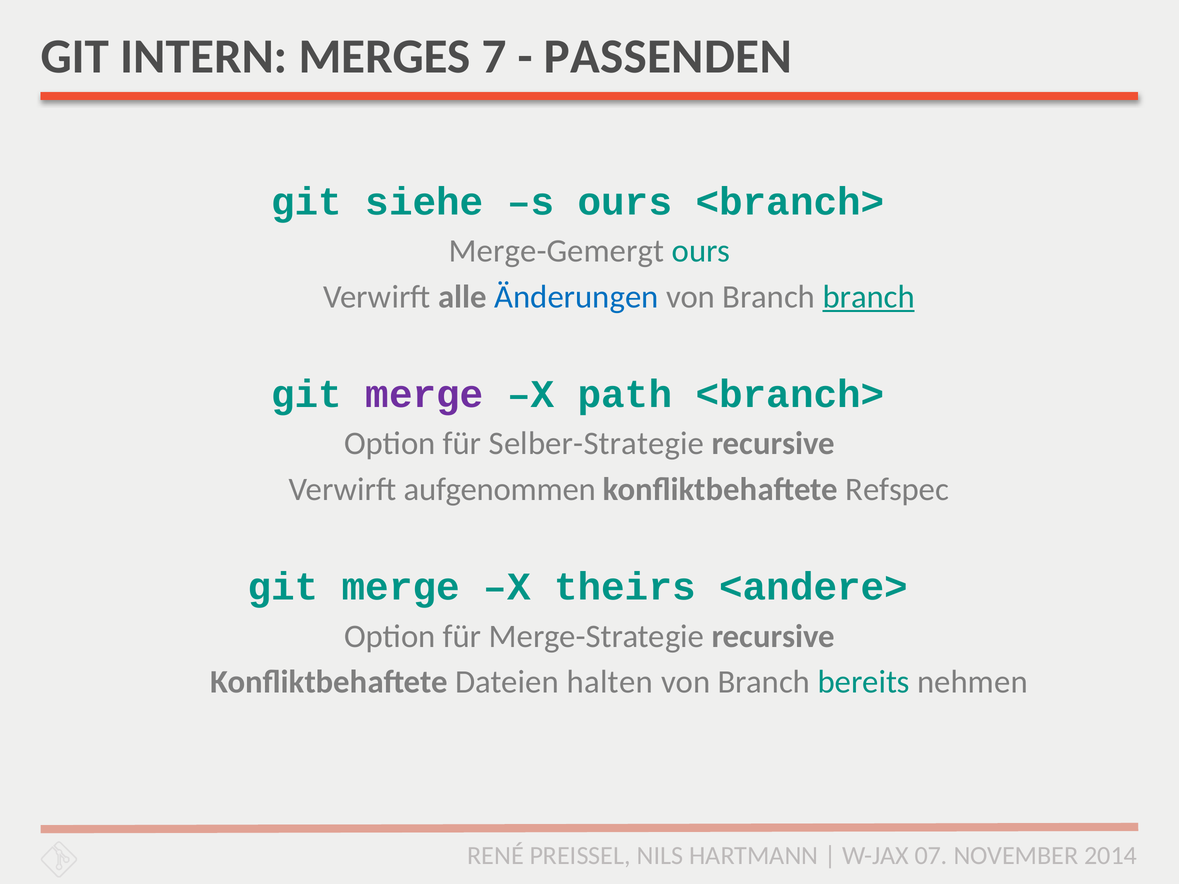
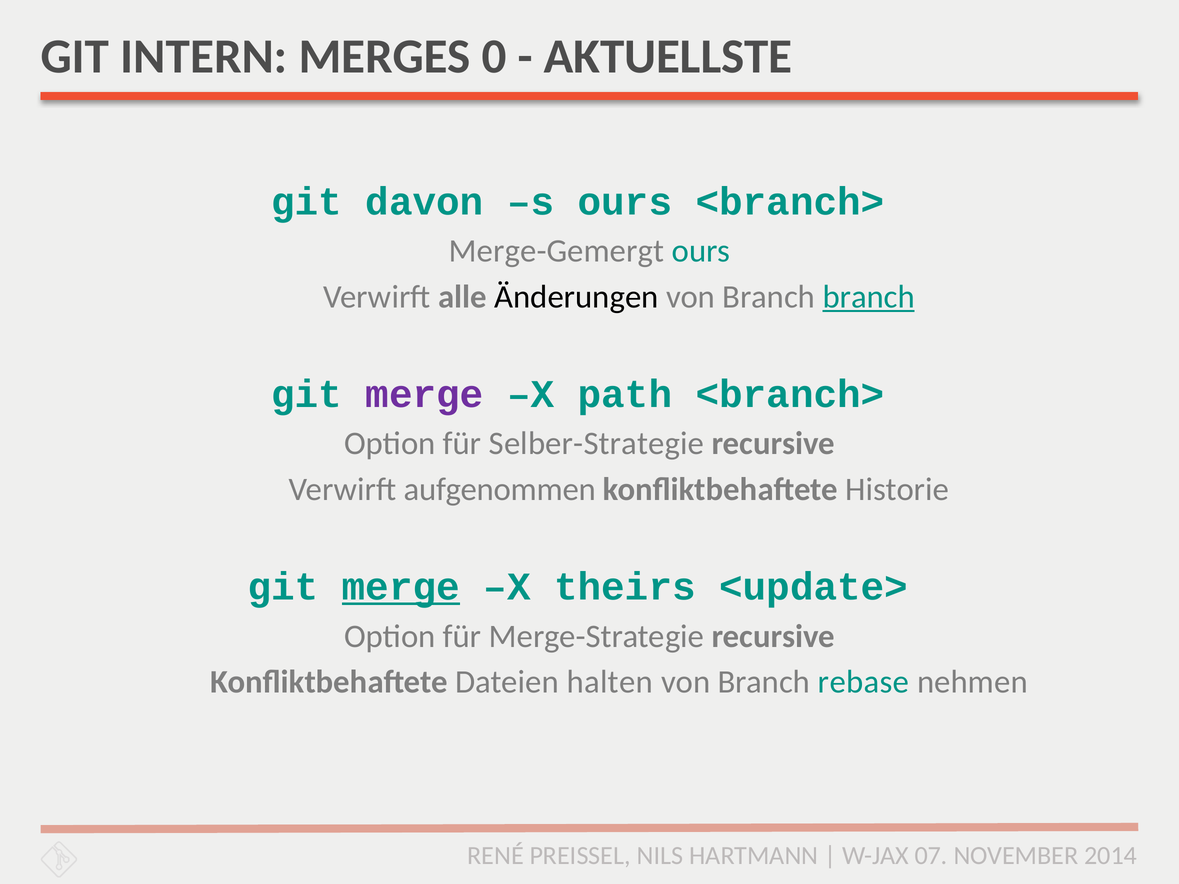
7: 7 -> 0 (494, 57)
PASSENDEN: PASSENDEN -> AKTUELLSTE (668, 57)
siehe: siehe -> davon (424, 202)
Änderungen colour: blue -> black (576, 297)
Refspec: Refspec -> Historie (897, 490)
merge underline: none -> present (401, 587)
<andere>: <andere> -> <update> (814, 587)
bereits: bereits -> rebase (864, 682)
